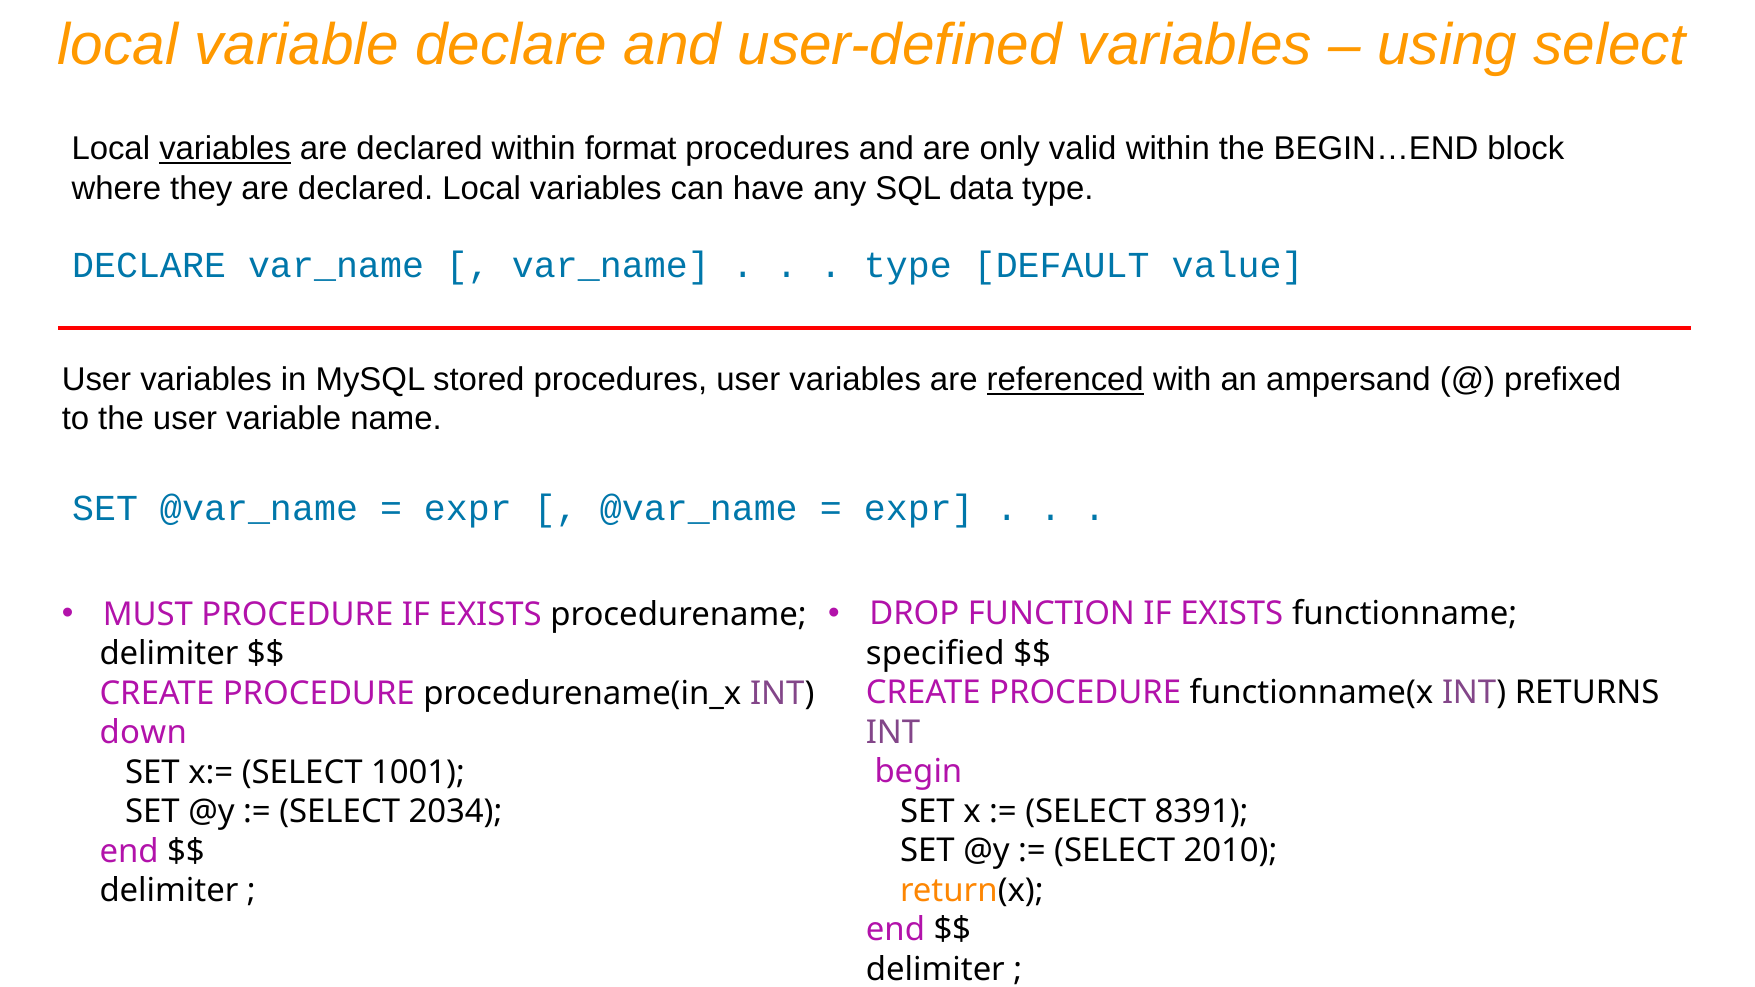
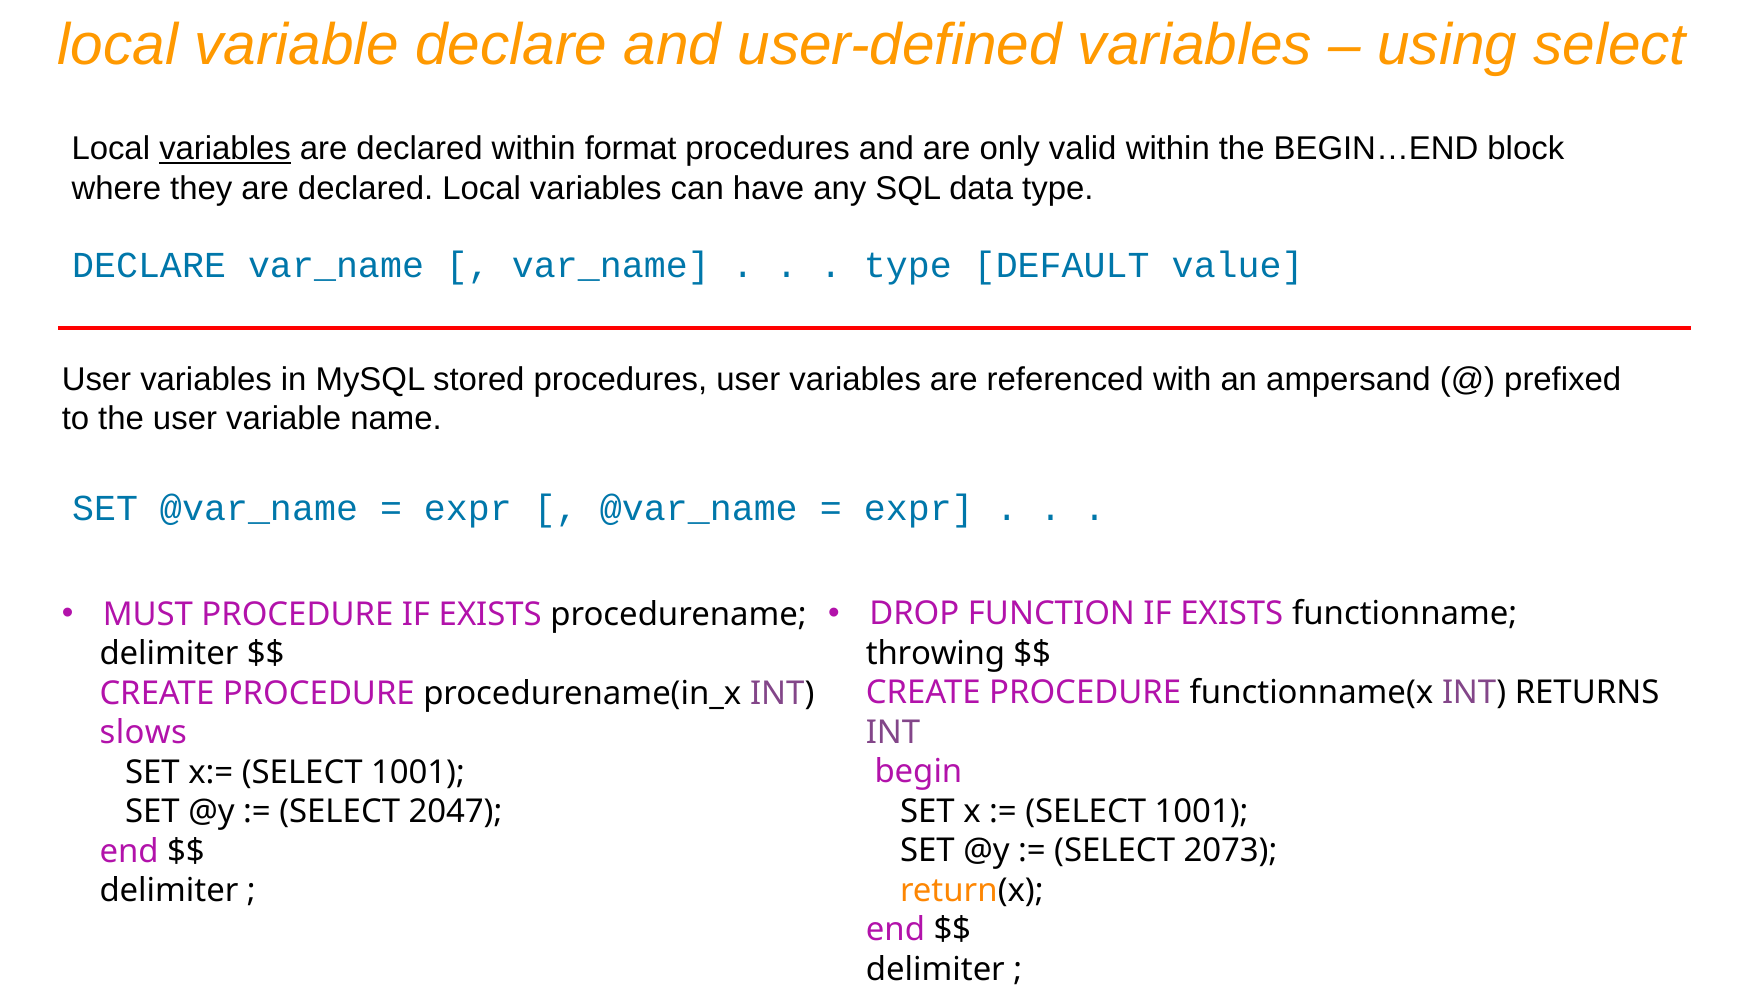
referenced underline: present -> none (1065, 380)
specified: specified -> throwing (935, 654)
down: down -> slows (143, 733)
8391: 8391 -> 1001 (1202, 812)
2034: 2034 -> 2047 (455, 812)
2010: 2010 -> 2073 (1230, 851)
